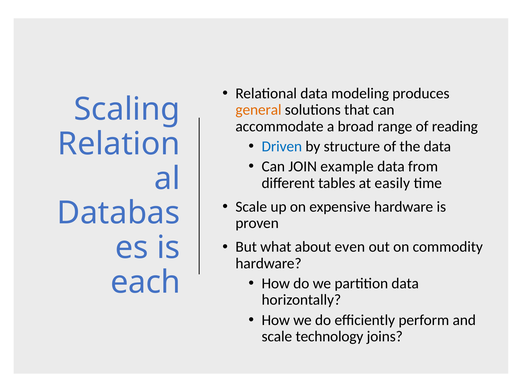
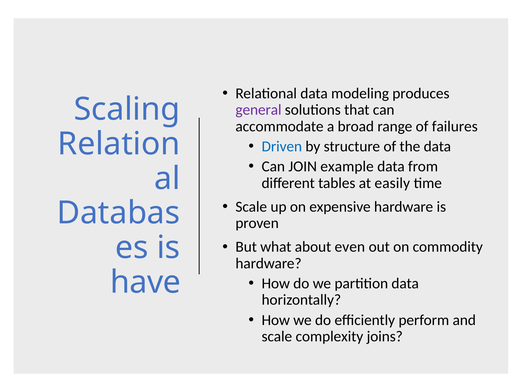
general colour: orange -> purple (258, 110)
reading: reading -> failures (455, 126)
each: each -> have (146, 282)
technology: technology -> complexity (329, 336)
